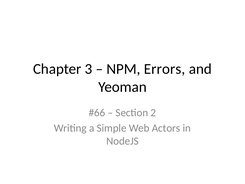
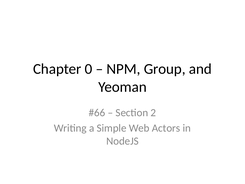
3: 3 -> 0 (89, 69)
Errors: Errors -> Group (165, 69)
